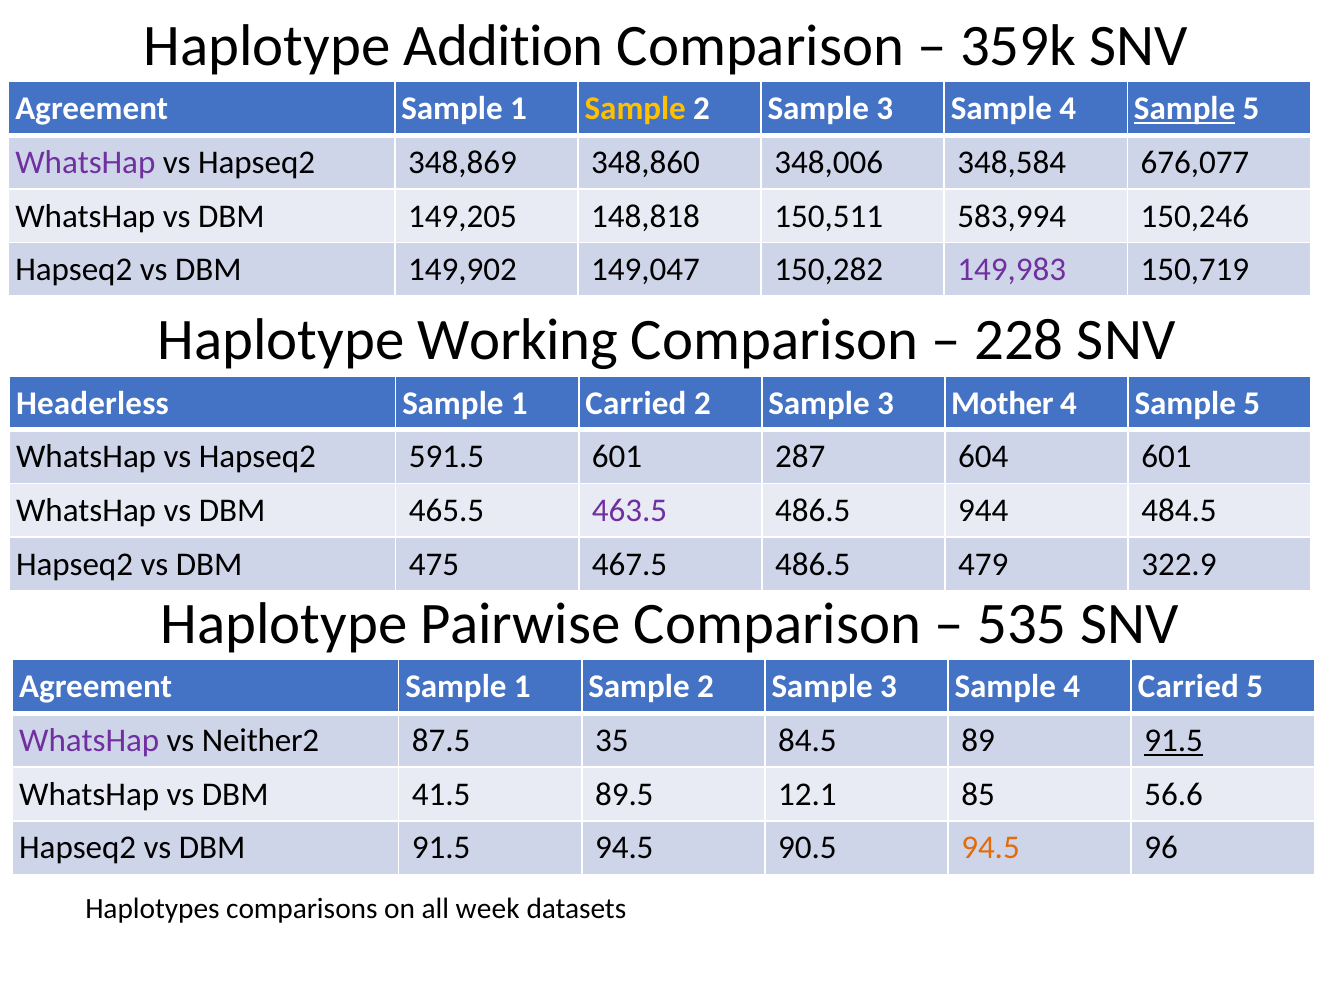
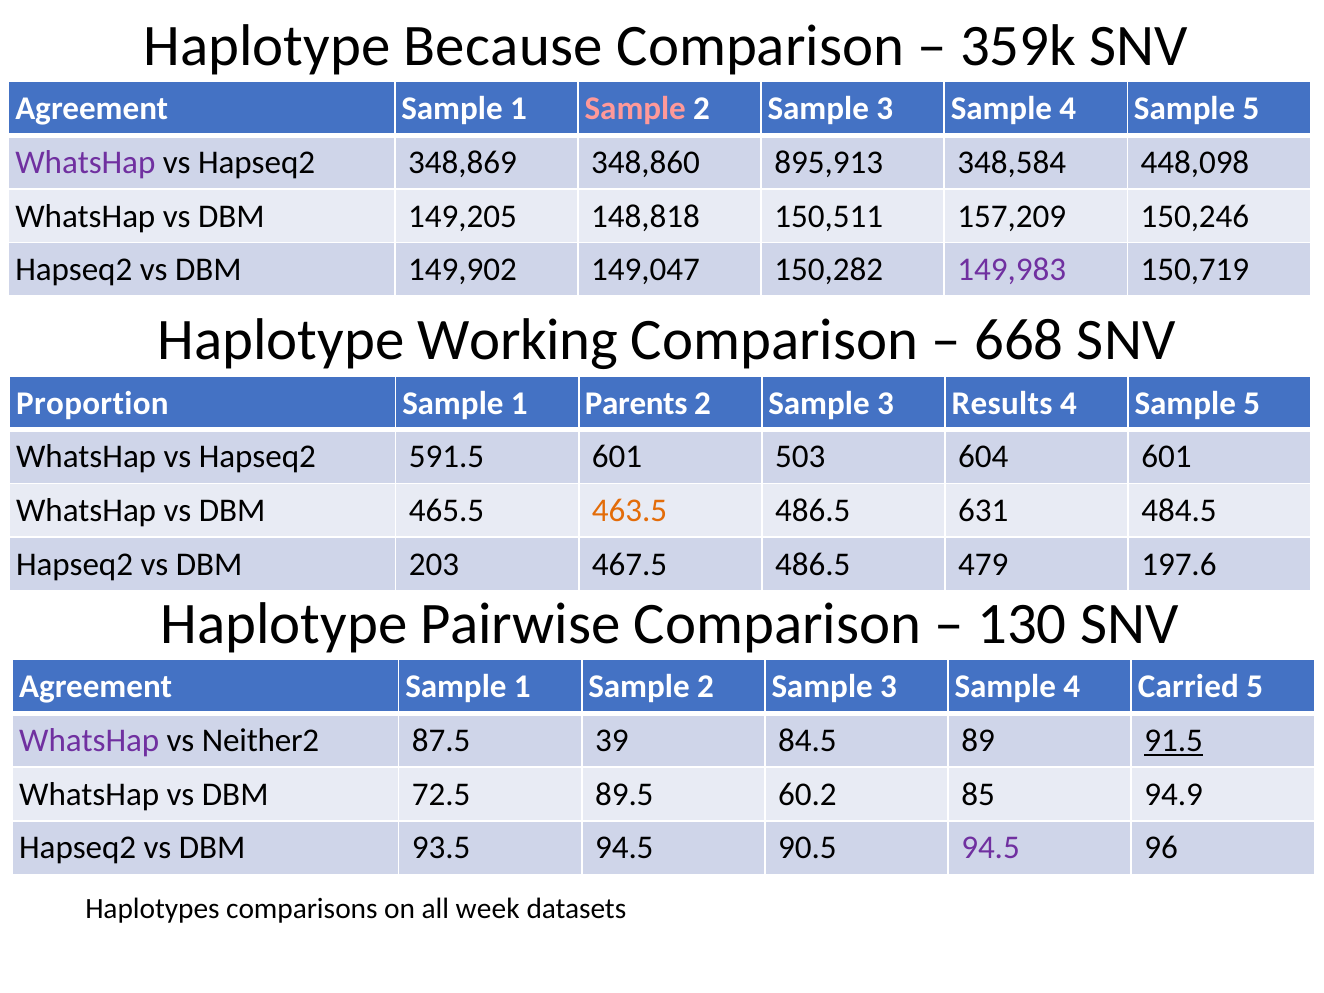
Addition: Addition -> Because (503, 46)
Sample colour: yellow -> pink (635, 109)
Sample underline: present -> none (1185, 109)
348,006: 348,006 -> 895,913 (829, 162)
676,077: 676,077 -> 448,098 (1195, 162)
583,994: 583,994 -> 157,209 (1012, 216)
228: 228 -> 668 (1019, 341)
Headerless: Headerless -> Proportion (92, 403)
1 Carried: Carried -> Parents (636, 403)
Mother: Mother -> Results (1002, 403)
287: 287 -> 503 (800, 457)
463.5 colour: purple -> orange (630, 511)
944: 944 -> 631 (983, 511)
475: 475 -> 203 (434, 564)
322.9: 322.9 -> 197.6 (1179, 564)
535: 535 -> 130 (1022, 624)
35: 35 -> 39 (612, 741)
41.5: 41.5 -> 72.5 (441, 794)
12.1: 12.1 -> 60.2 (807, 794)
56.6: 56.6 -> 94.9 (1174, 794)
DBM 91.5: 91.5 -> 93.5 (441, 848)
94.5 colour: orange -> purple (991, 848)
